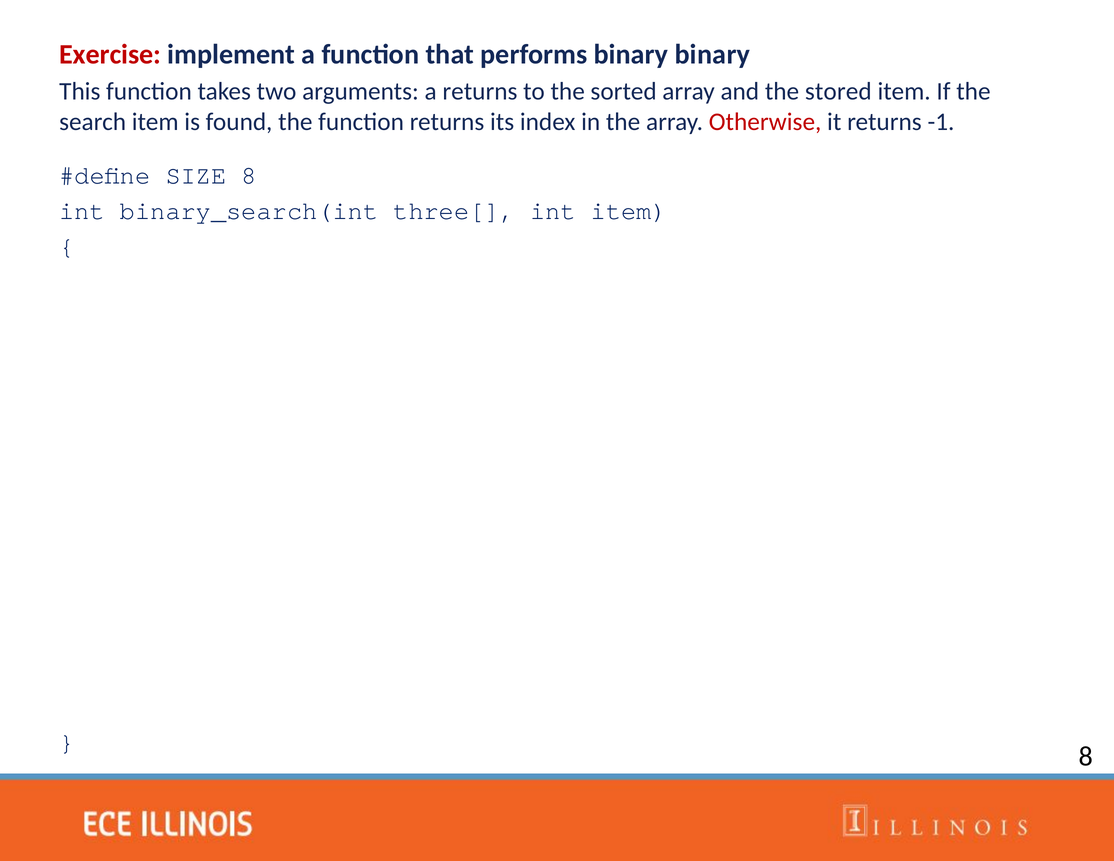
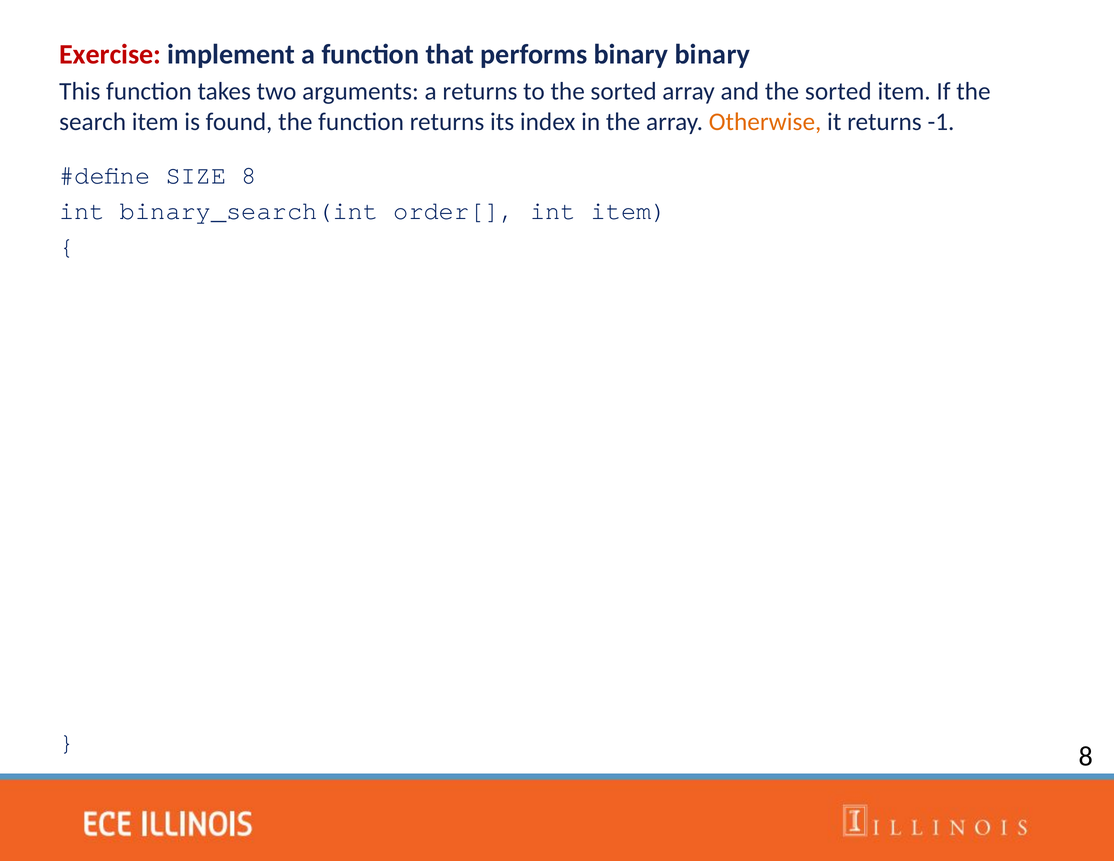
and the stored: stored -> sorted (838, 91)
Otherwise colour: red -> orange (765, 122)
three[: three[ -> order[ (454, 211)
